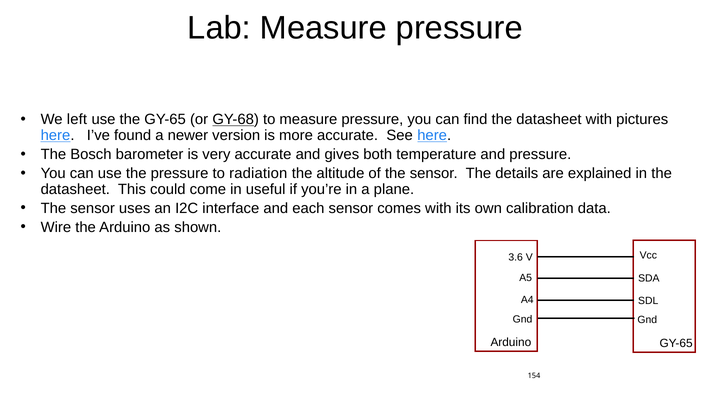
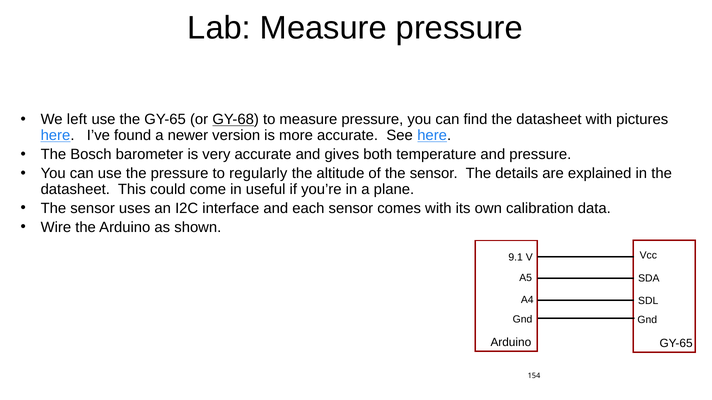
radiation: radiation -> regularly (258, 173)
3.6: 3.6 -> 9.1 (516, 258)
